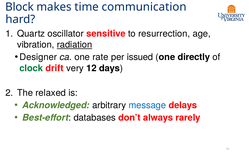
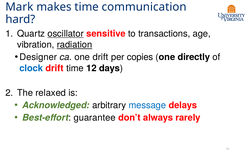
Block: Block -> Mark (19, 7)
oscillator underline: none -> present (66, 34)
resurrection: resurrection -> transactions (164, 34)
one rate: rate -> drift (100, 57)
issued: issued -> copies (140, 57)
clock colour: green -> blue (31, 68)
drift very: very -> time (75, 68)
databases: databases -> guarantee (95, 117)
